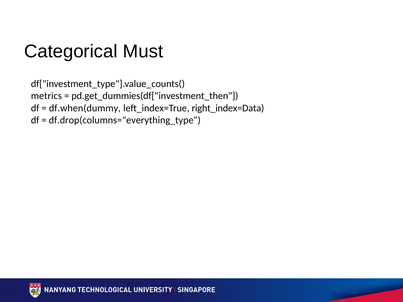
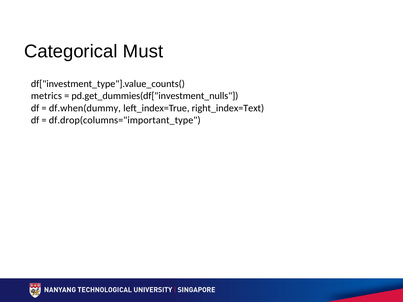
pd.get_dummies(df["investment_then: pd.get_dummies(df["investment_then -> pd.get_dummies(df["investment_nulls (155, 96)
right_index=Data: right_index=Data -> right_index=Text (228, 108)
df.drop(columns="everything_type: df.drop(columns="everything_type -> df.drop(columns="important_type (125, 120)
